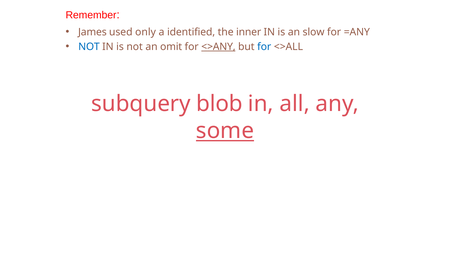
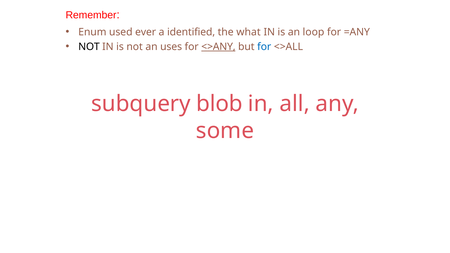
James: James -> Enum (92, 32)
only: only -> ever (146, 32)
inner: inner -> what (249, 32)
slow: slow -> loop (313, 32)
NOT colour: blue -> black (89, 47)
omit: omit -> uses (171, 47)
some underline: present -> none (225, 131)
